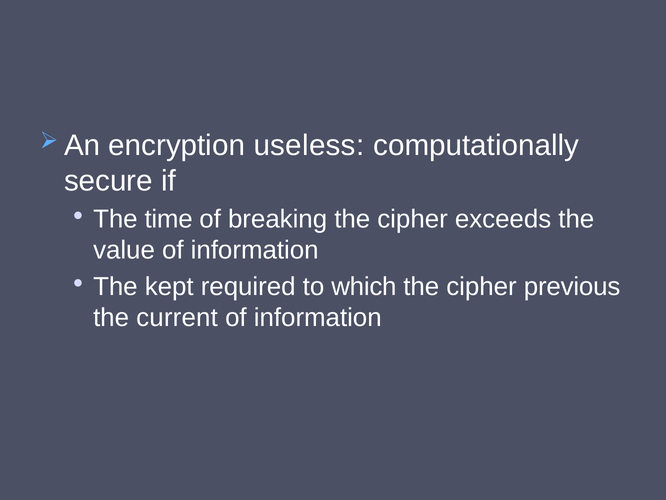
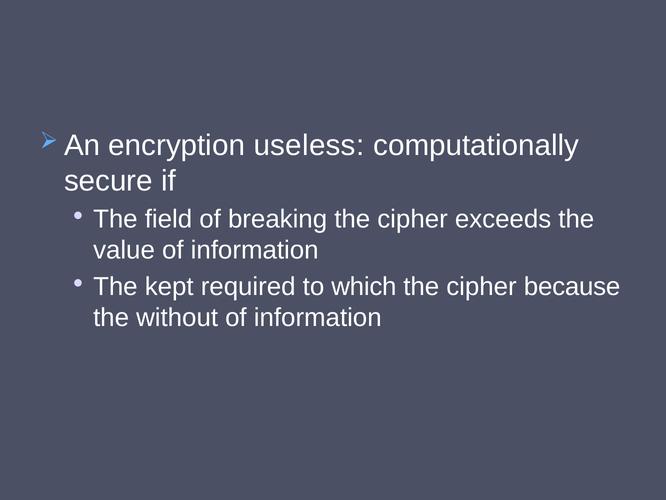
time: time -> field (168, 219)
previous: previous -> because (572, 286)
current: current -> without (177, 318)
